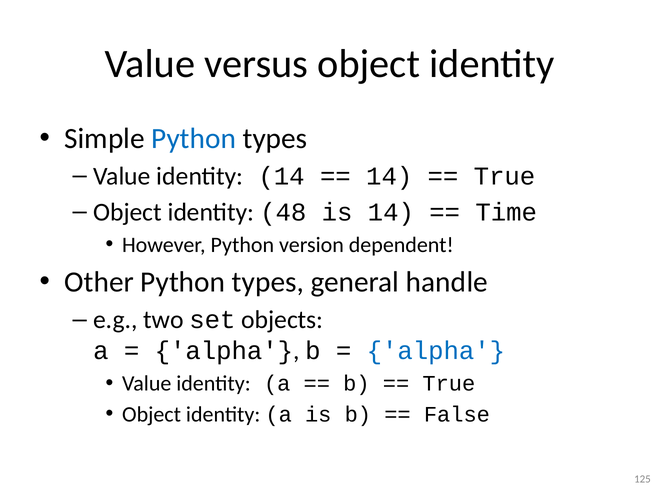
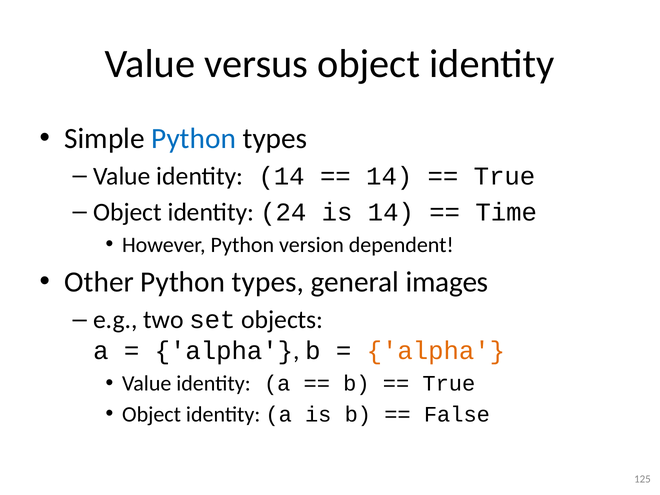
48: 48 -> 24 (283, 212)
handle: handle -> images (447, 282)
alpha colour: blue -> orange (436, 351)
